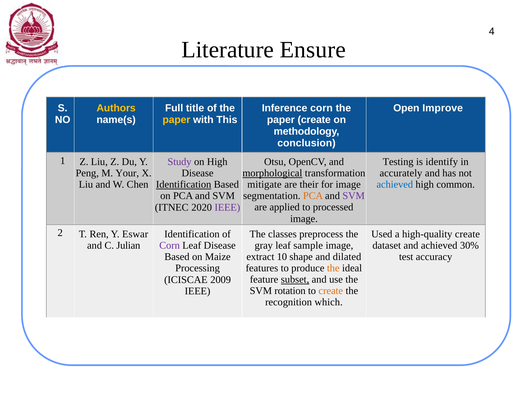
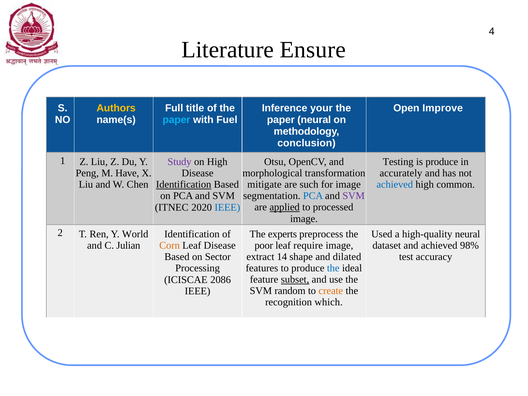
Inference corn: corn -> your (321, 108)
paper colour: yellow -> light blue (176, 120)
This: This -> Fuel (227, 120)
paper create: create -> neural (314, 120)
is identify: identify -> produce (442, 162)
Your: Your -> Have (127, 173)
morphological underline: present -> none (272, 173)
their: their -> such (309, 185)
PCA colour: orange -> blue (313, 196)
applied underline: none -> present (285, 207)
IEEE colour: purple -> blue (227, 207)
Eswar: Eswar -> World (135, 234)
classes: classes -> experts (282, 234)
high-quality create: create -> neural (468, 234)
Corn colour: purple -> orange (170, 245)
gray: gray -> poor (264, 245)
sample: sample -> require (308, 245)
30%: 30% -> 98% (469, 245)
Maize: Maize -> Sector (218, 257)
10: 10 -> 14 (282, 257)
the colour: orange -> blue (333, 268)
2009: 2009 -> 2086 (221, 280)
rotation: rotation -> random (290, 291)
